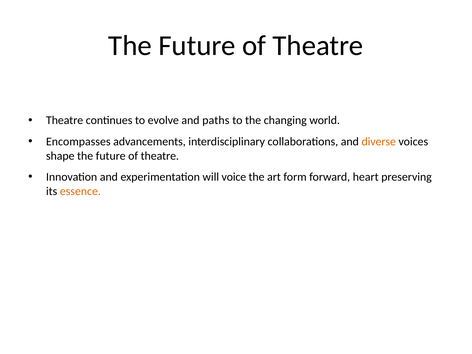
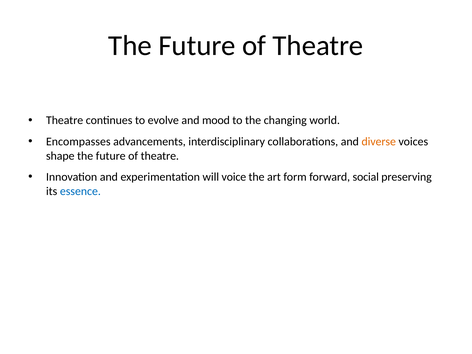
paths: paths -> mood (216, 120)
heart: heart -> social (366, 177)
essence colour: orange -> blue (80, 191)
